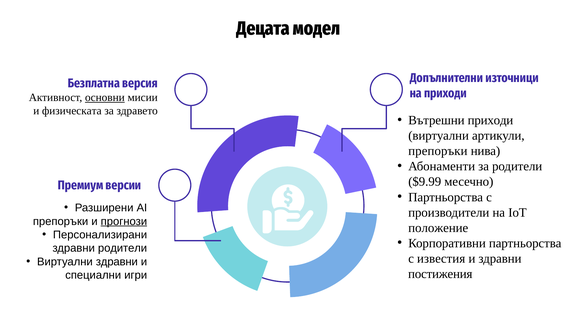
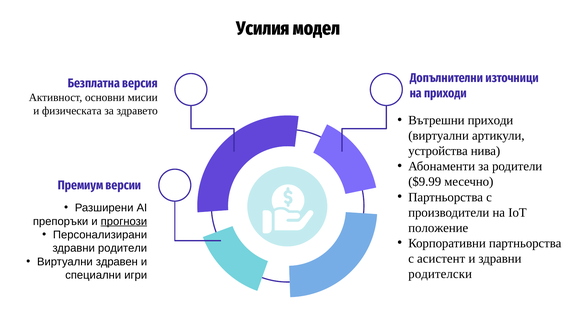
Децата: Децата -> Усилия (263, 29)
основни underline: present -> none (105, 97)
препоръки: препоръки -> устройства (438, 151)
известия: известия -> асистент (441, 259)
Виртуални здравни: здравни -> здравен (117, 262)
постижения: постижения -> родителски (440, 274)
